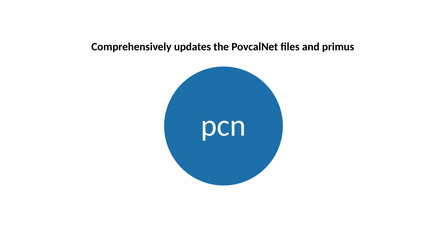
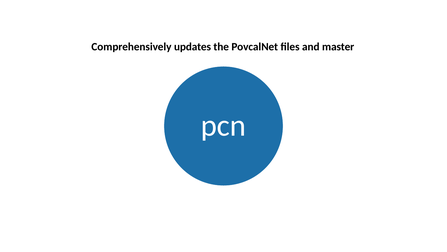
primus: primus -> master (338, 47)
